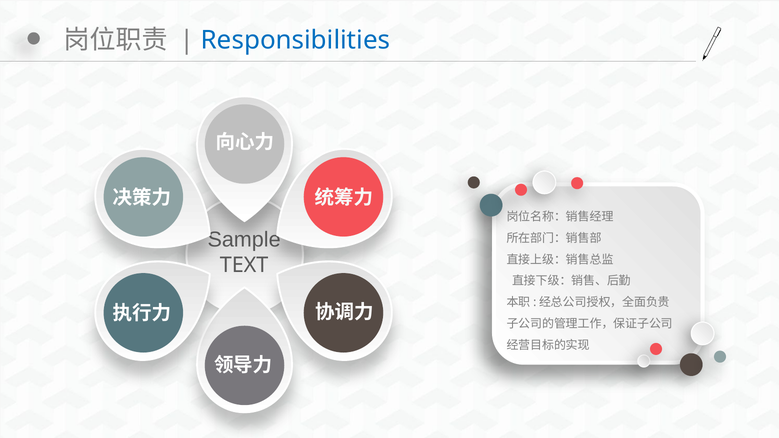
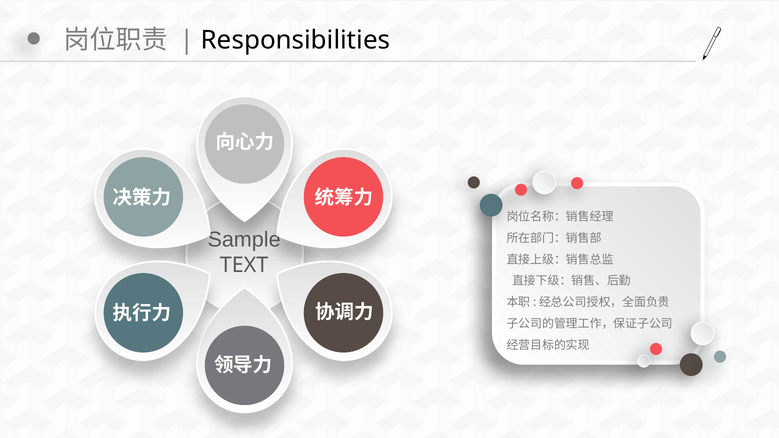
Responsibilities colour: blue -> black (295, 40)
